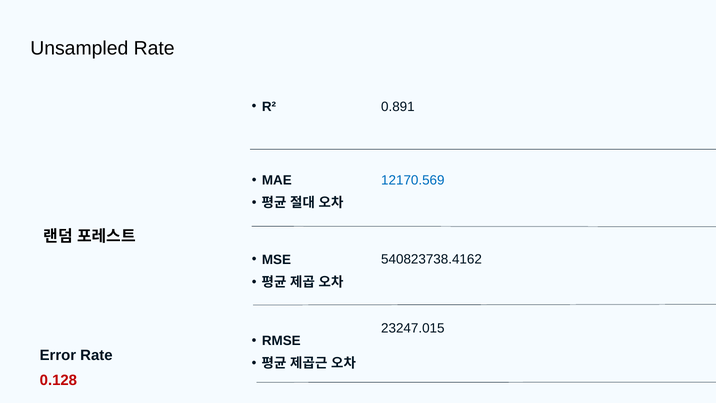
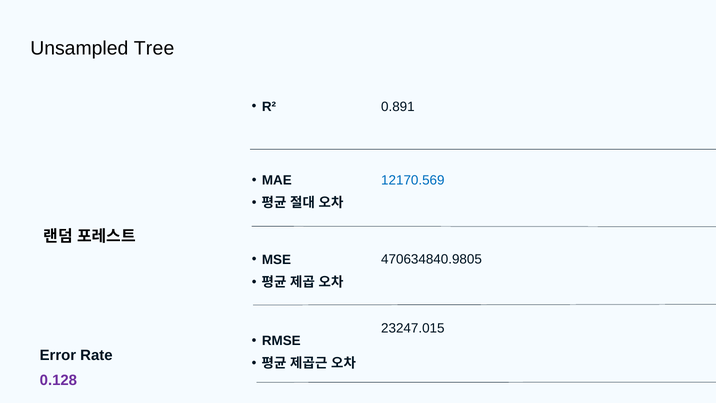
Unsampled Rate: Rate -> Tree (154, 48)
540823738.4162: 540823738.4162 -> 470634840.9805 (431, 259)
0.128 colour: red -> purple (58, 380)
